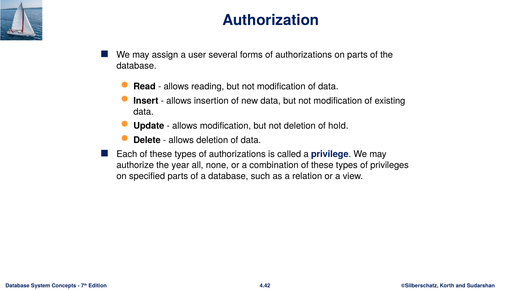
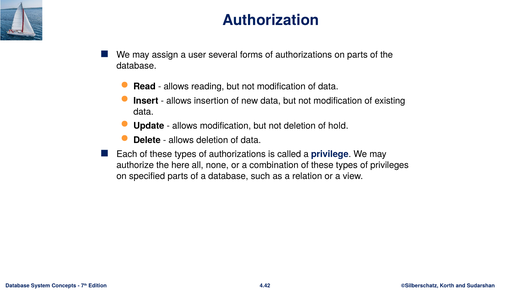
year: year -> here (180, 165)
